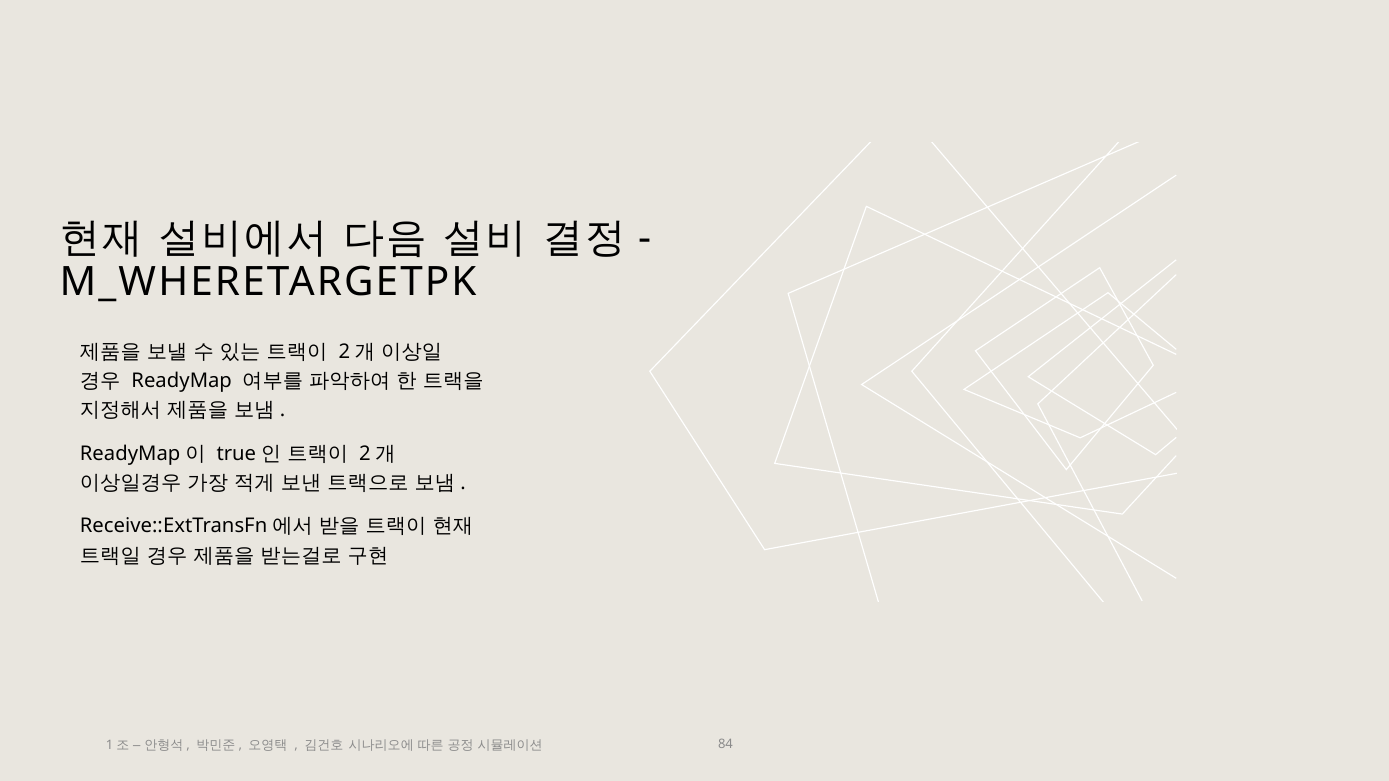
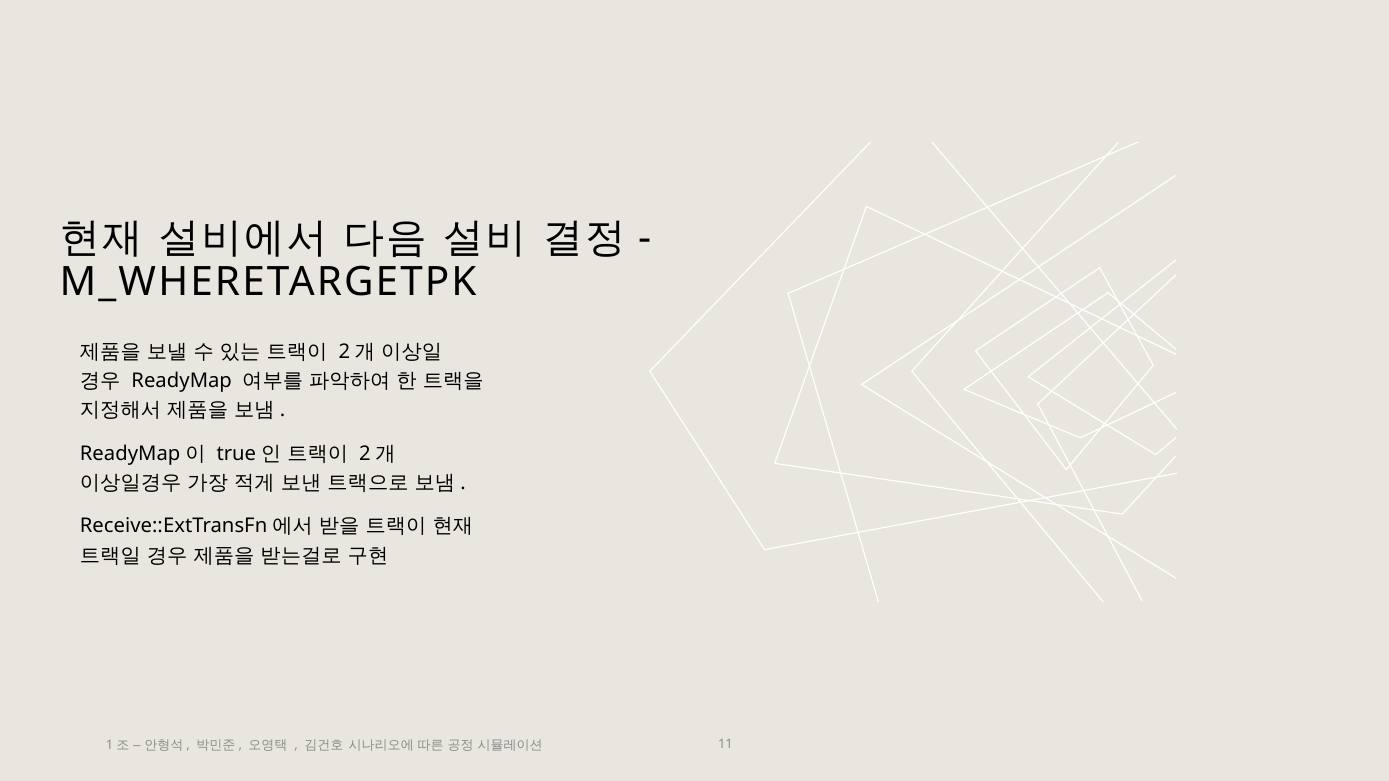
84: 84 -> 11 (725, 745)
